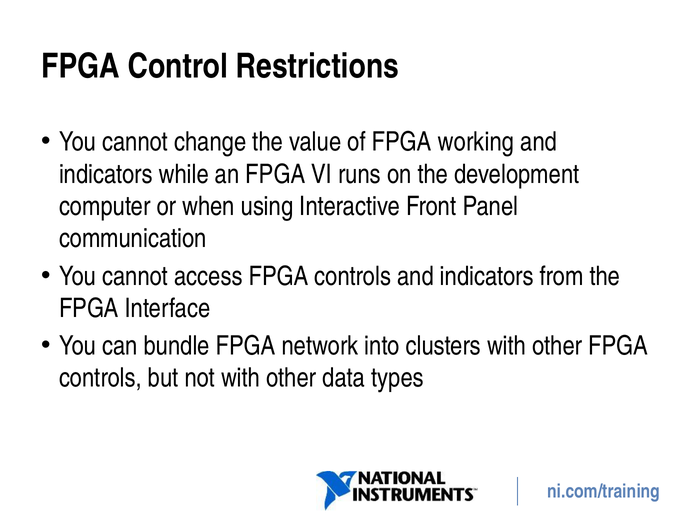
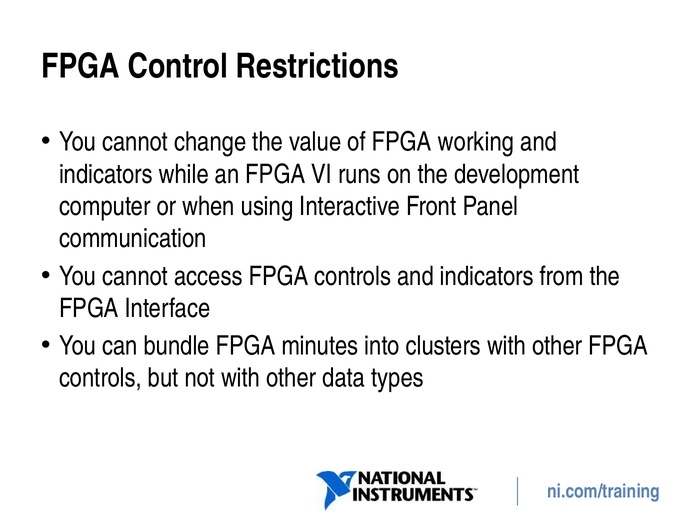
network: network -> minutes (320, 346)
